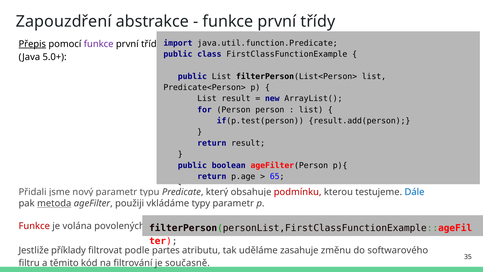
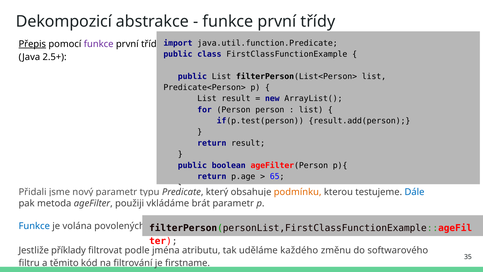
Zapouzdření: Zapouzdření -> Dekompozicí (64, 21)
5.0+: 5.0+ -> 2.5+ (55, 57)
podmínku colour: red -> orange (298, 192)
metoda underline: present -> none (54, 203)
typy: typy -> brát (201, 203)
Funkce colour: red -> blue (34, 226)
partes: partes -> jména (166, 250)
zasahuje: zasahuje -> každého (299, 250)
současně: současně -> firstname (188, 263)
